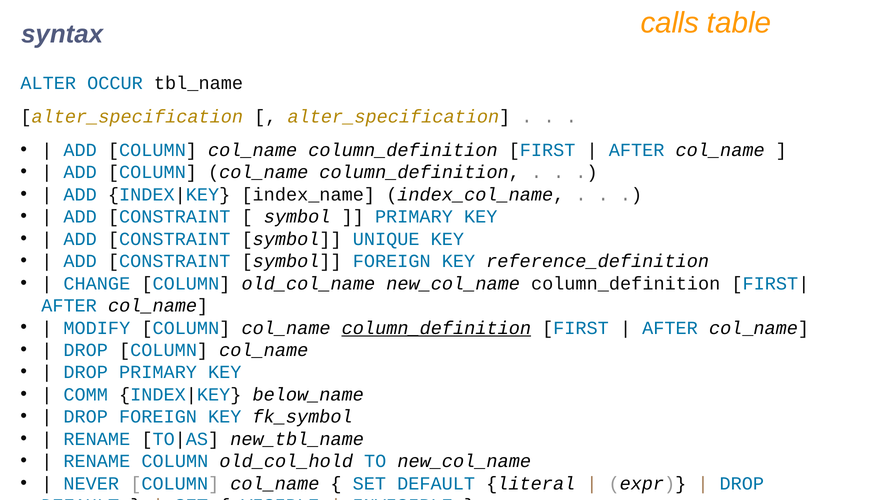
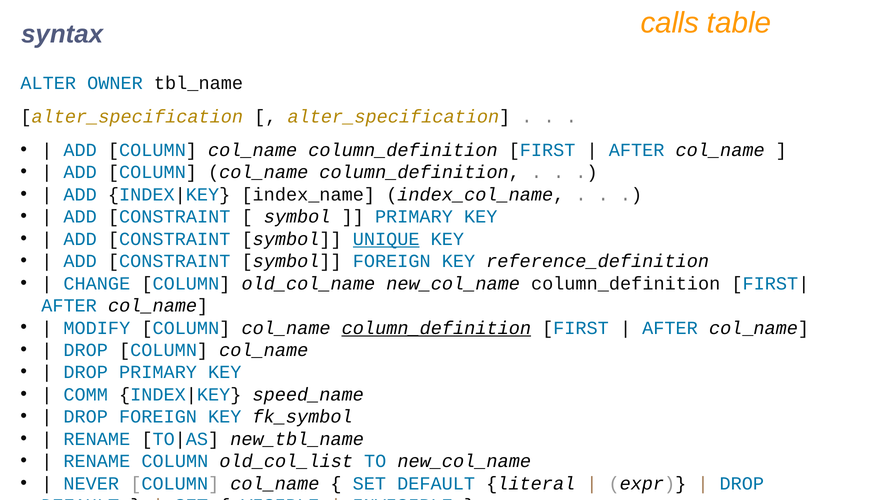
OCCUR: OCCUR -> OWNER (115, 83)
UNIQUE underline: none -> present (386, 239)
below_name: below_name -> speed_name (308, 395)
old_col_hold: old_col_hold -> old_col_list (286, 461)
